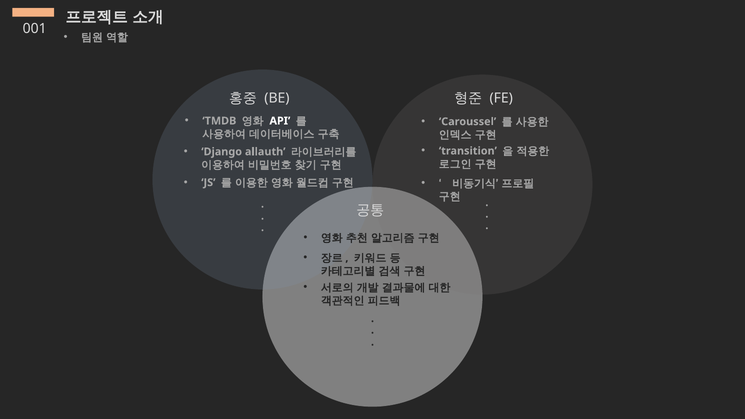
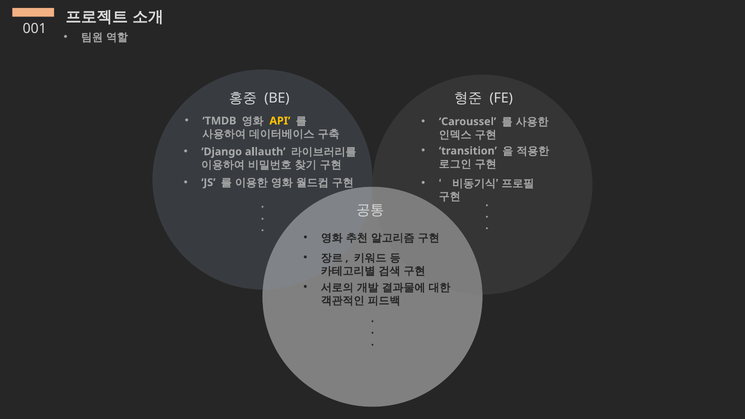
API colour: white -> yellow (280, 121)
